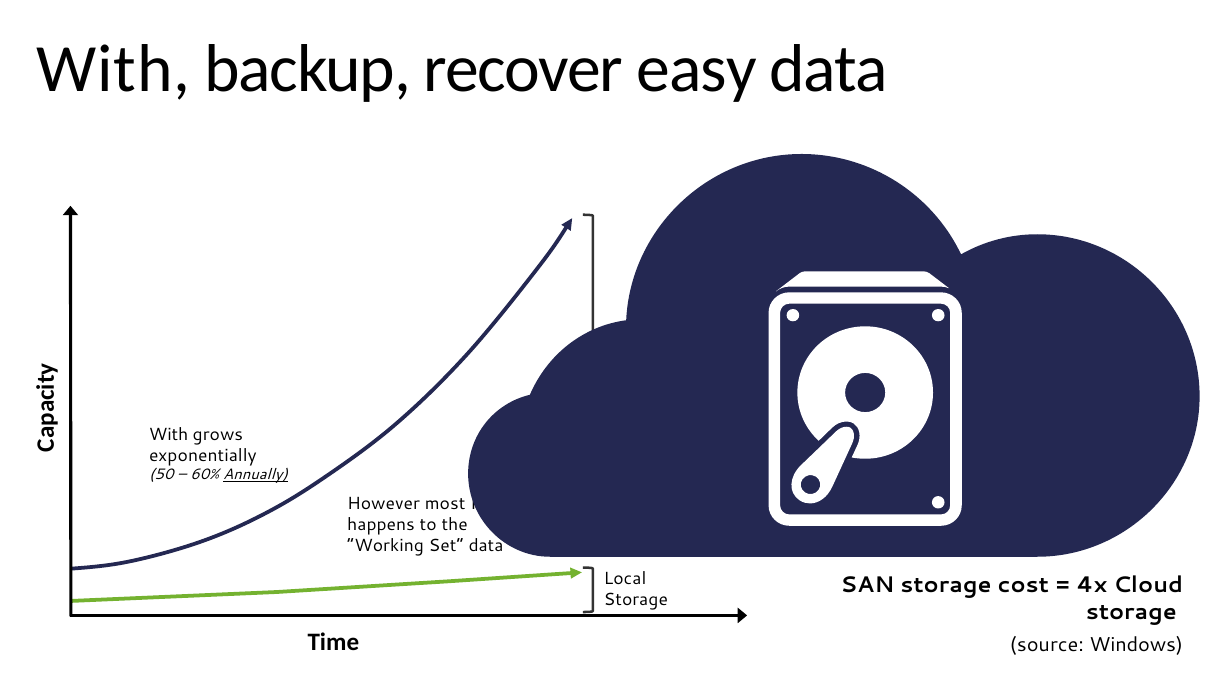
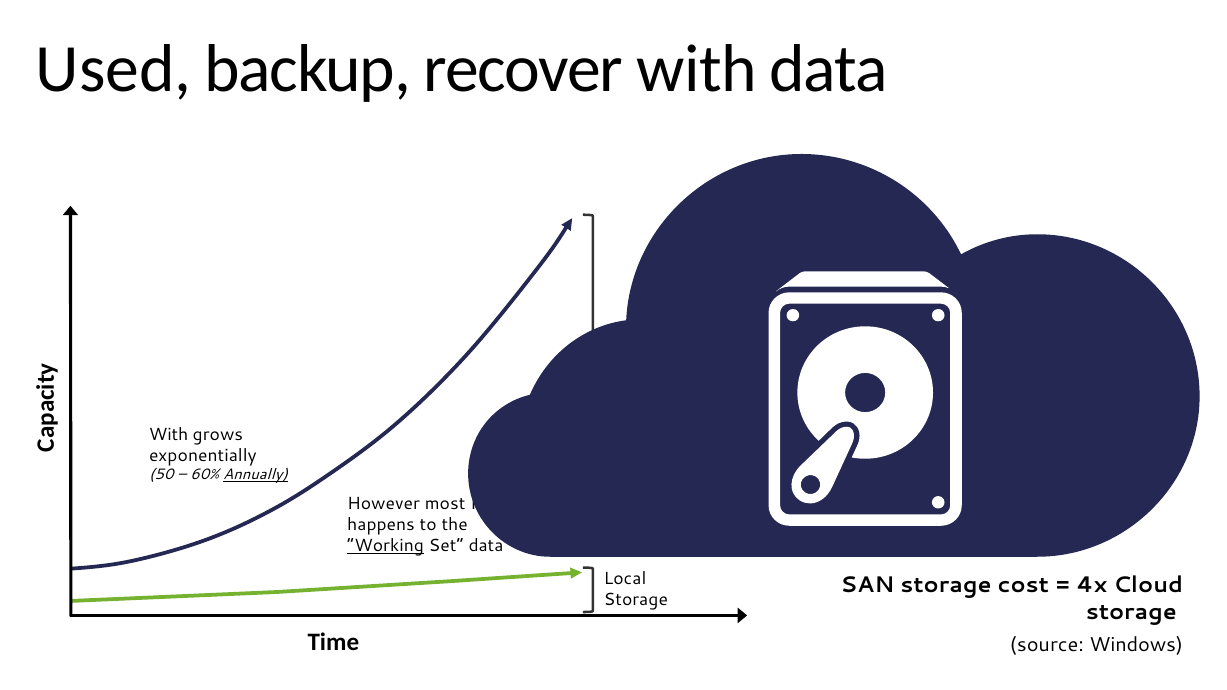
With: With -> Used (114, 69)
recover easy: easy -> with (697, 69)
Working underline: none -> present (386, 546)
